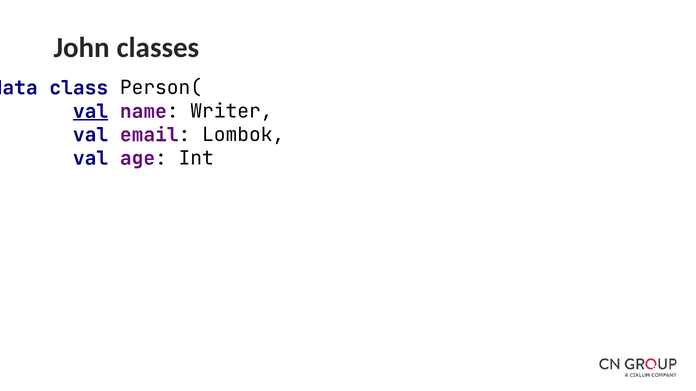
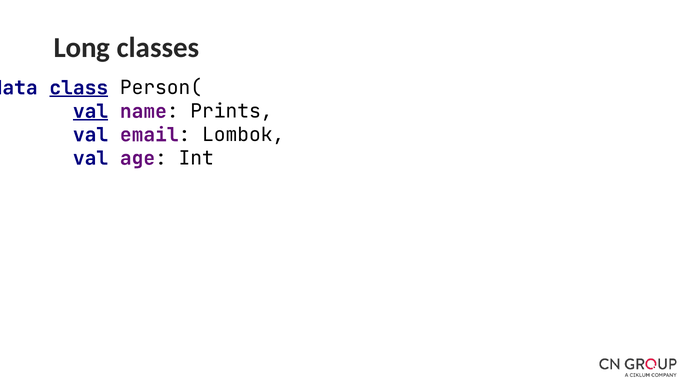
John: John -> Long (82, 48)
class underline: none -> present (79, 88)
Writer: Writer -> Prints (231, 112)
